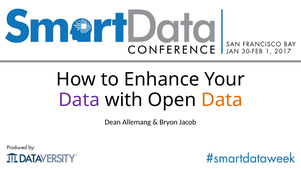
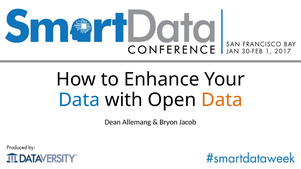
Data colour: purple -> blue (79, 100)
